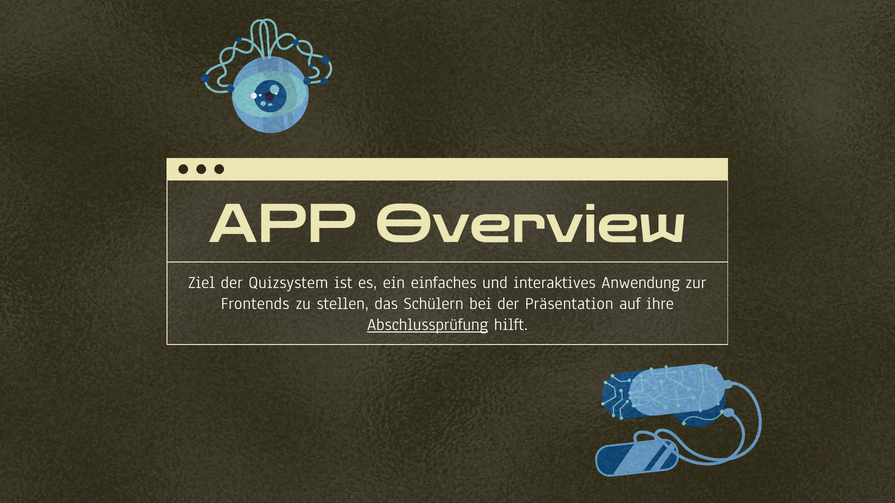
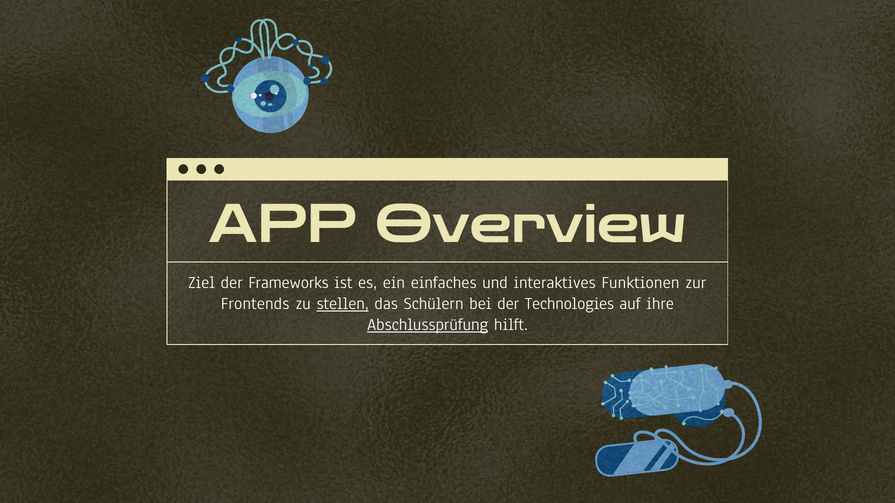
Quizsystem: Quizsystem -> Frameworks (289, 283)
Anwendung: Anwendung -> Funktionen (641, 283)
stellen underline: none -> present (343, 304)
Präsentation: Präsentation -> Technologies (569, 304)
